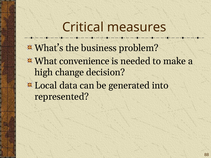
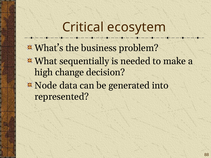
measures: measures -> ecosytem (137, 27)
convenience: convenience -> sequentially (84, 61)
Local: Local -> Node (46, 86)
